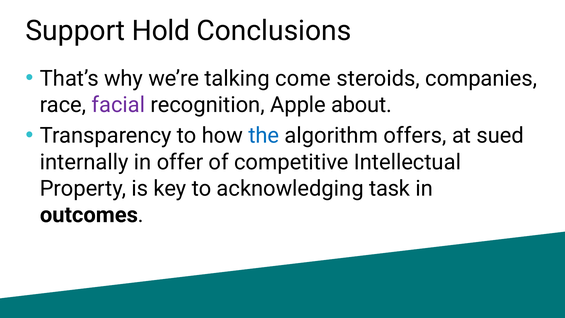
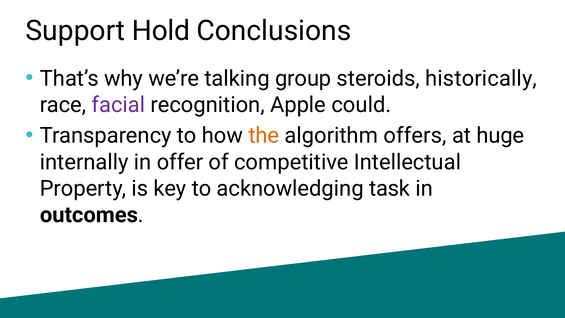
come: come -> group (303, 78)
companies: companies -> historically (481, 78)
about: about -> could (361, 105)
the colour: blue -> orange (264, 136)
sued: sued -> huge (500, 136)
